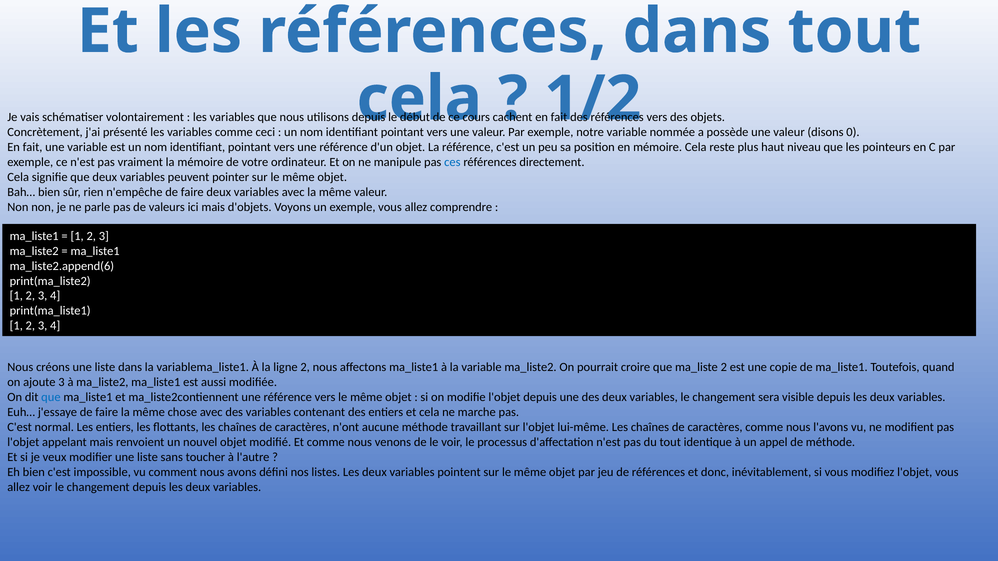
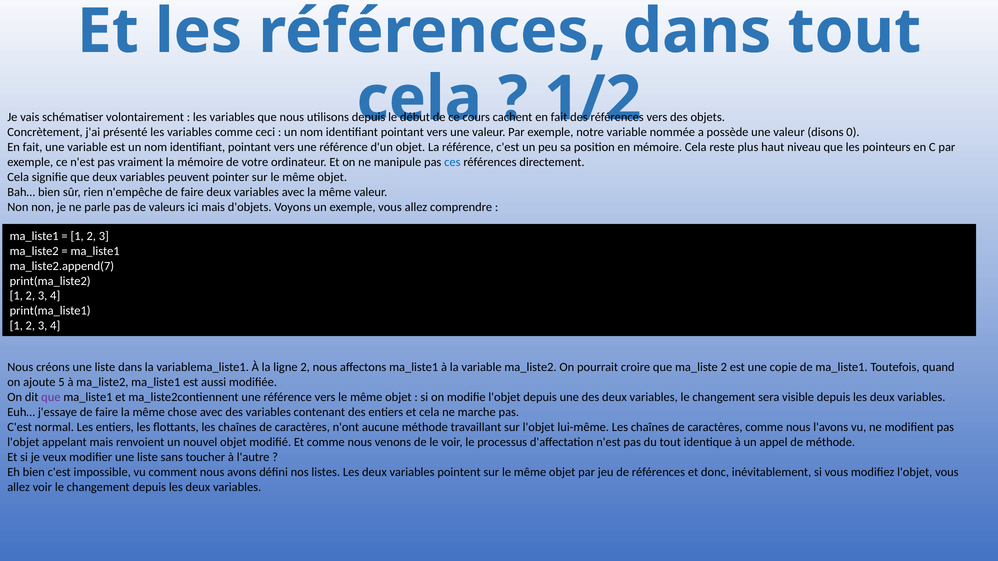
ma_liste2.append(6: ma_liste2.append(6 -> ma_liste2.append(7 (62, 266)
ajoute 3: 3 -> 5 (61, 383)
que colour: blue -> purple (51, 397)
